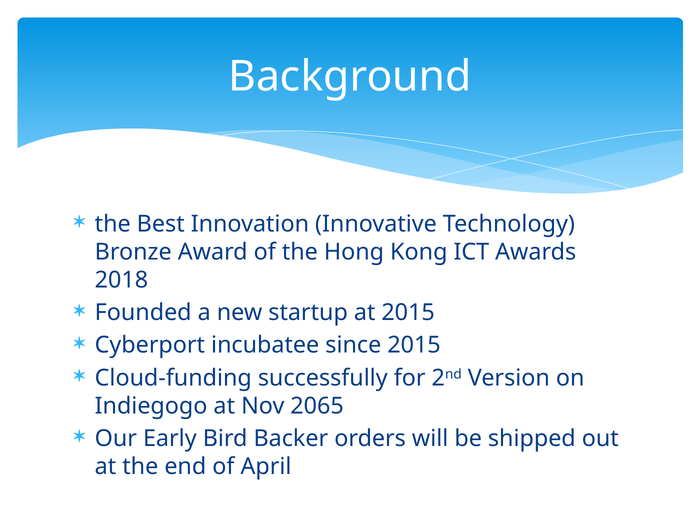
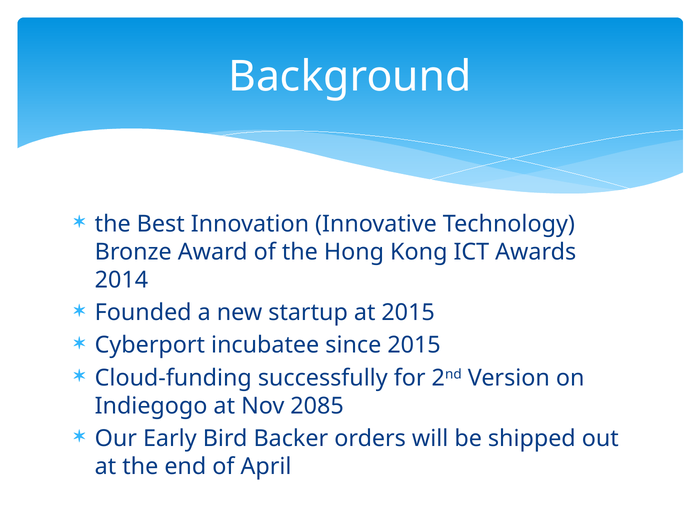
2018: 2018 -> 2014 (121, 280)
2065: 2065 -> 2085 (317, 406)
